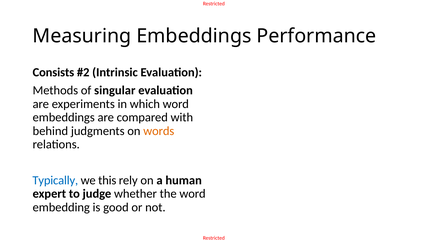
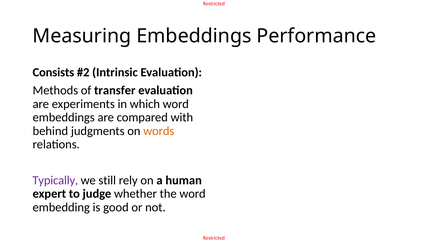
singular: singular -> transfer (115, 90)
Typically colour: blue -> purple (55, 180)
this: this -> still (107, 180)
